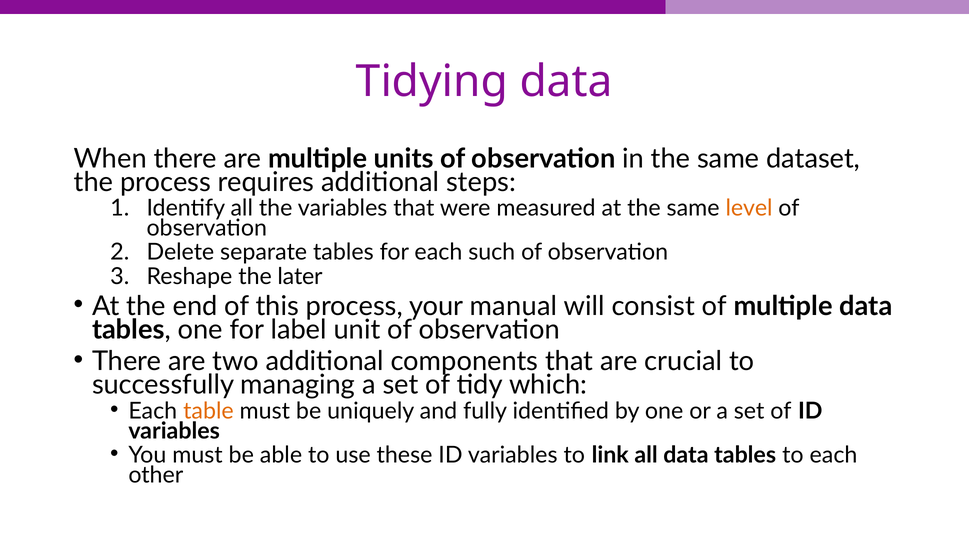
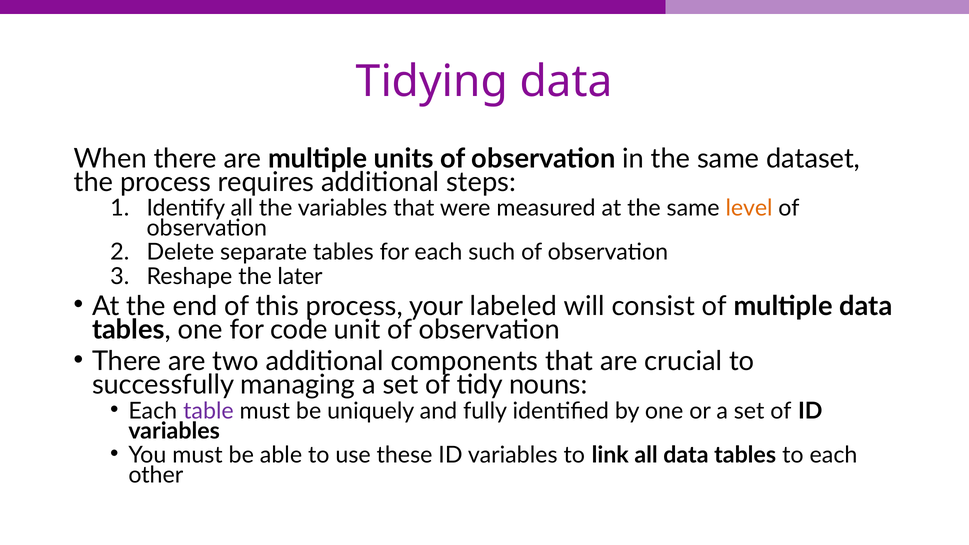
manual: manual -> labeled (514, 306)
label: label -> code (299, 330)
which: which -> nouns (548, 385)
table colour: orange -> purple (208, 411)
